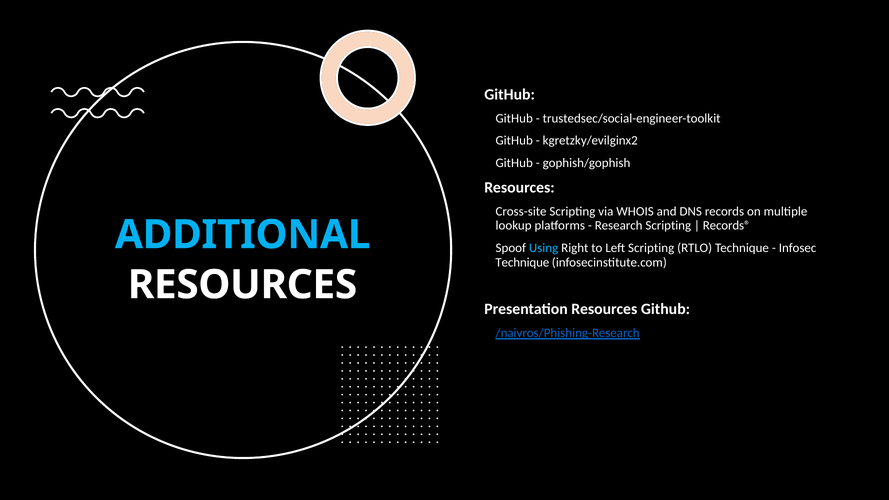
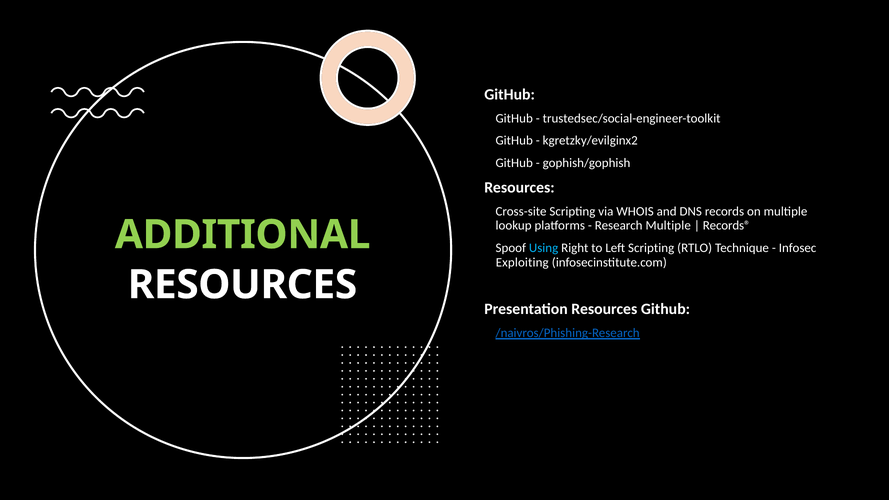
Research Scripting: Scripting -> Multiple (668, 226)
ADDITIONAL colour: light blue -> light green (243, 235)
Technique: Technique -> Exploiting (522, 262)
